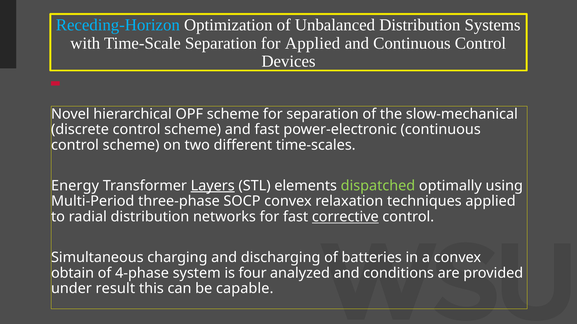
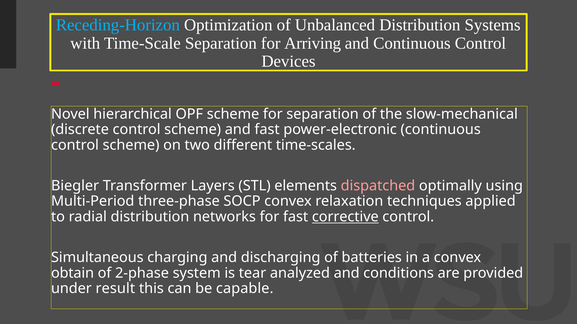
for Applied: Applied -> Arriving (313, 43)
Energy: Energy -> Biegler (75, 186)
Layers underline: present -> none (213, 186)
dispatched colour: light green -> pink (378, 186)
4-phase: 4-phase -> 2-phase (142, 273)
four: four -> tear (252, 273)
